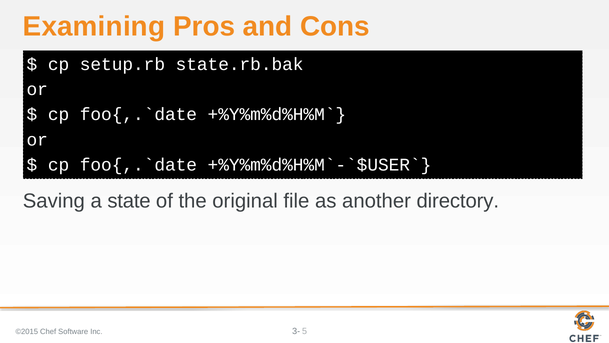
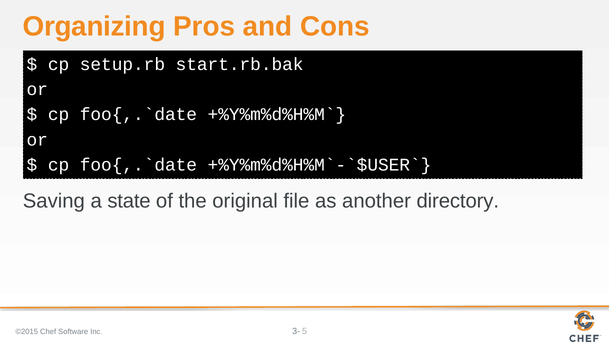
Examining: Examining -> Organizing (94, 26)
state.rb.bak: state.rb.bak -> start.rb.bak (240, 64)
